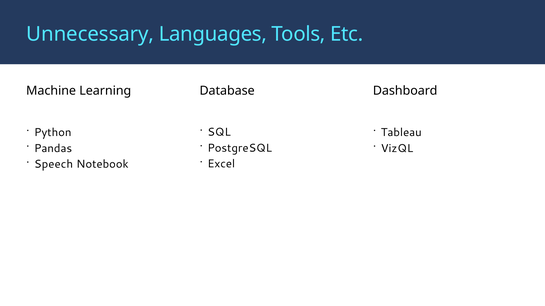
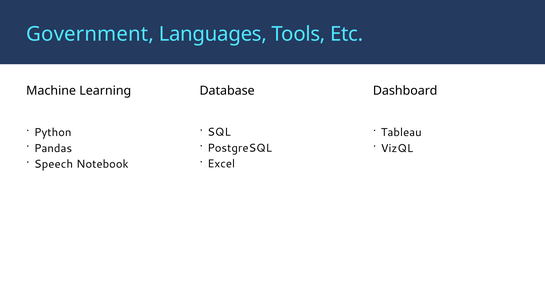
Unnecessary: Unnecessary -> Government (90, 34)
